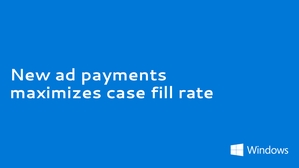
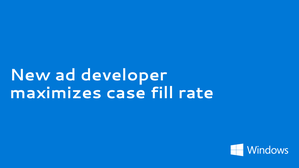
payments: payments -> developer (124, 75)
